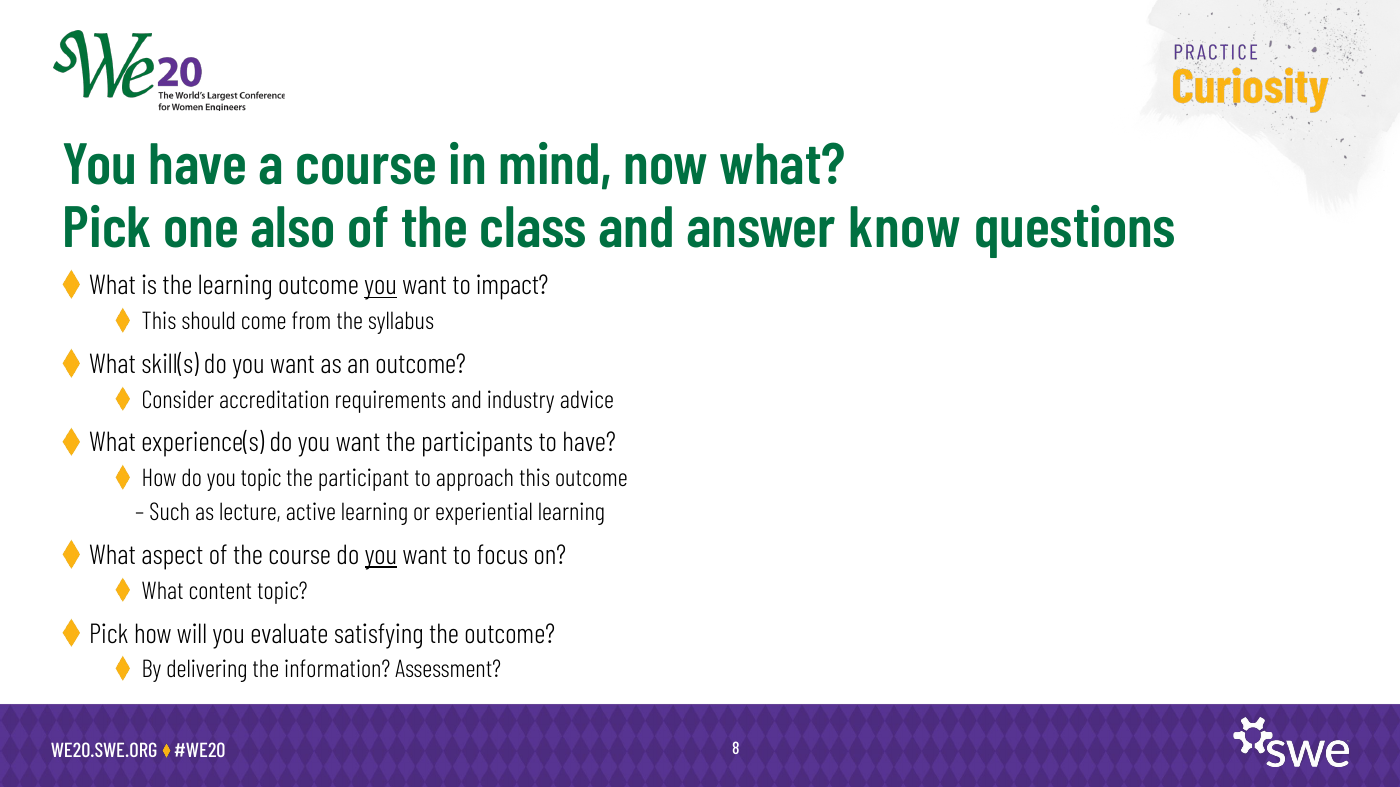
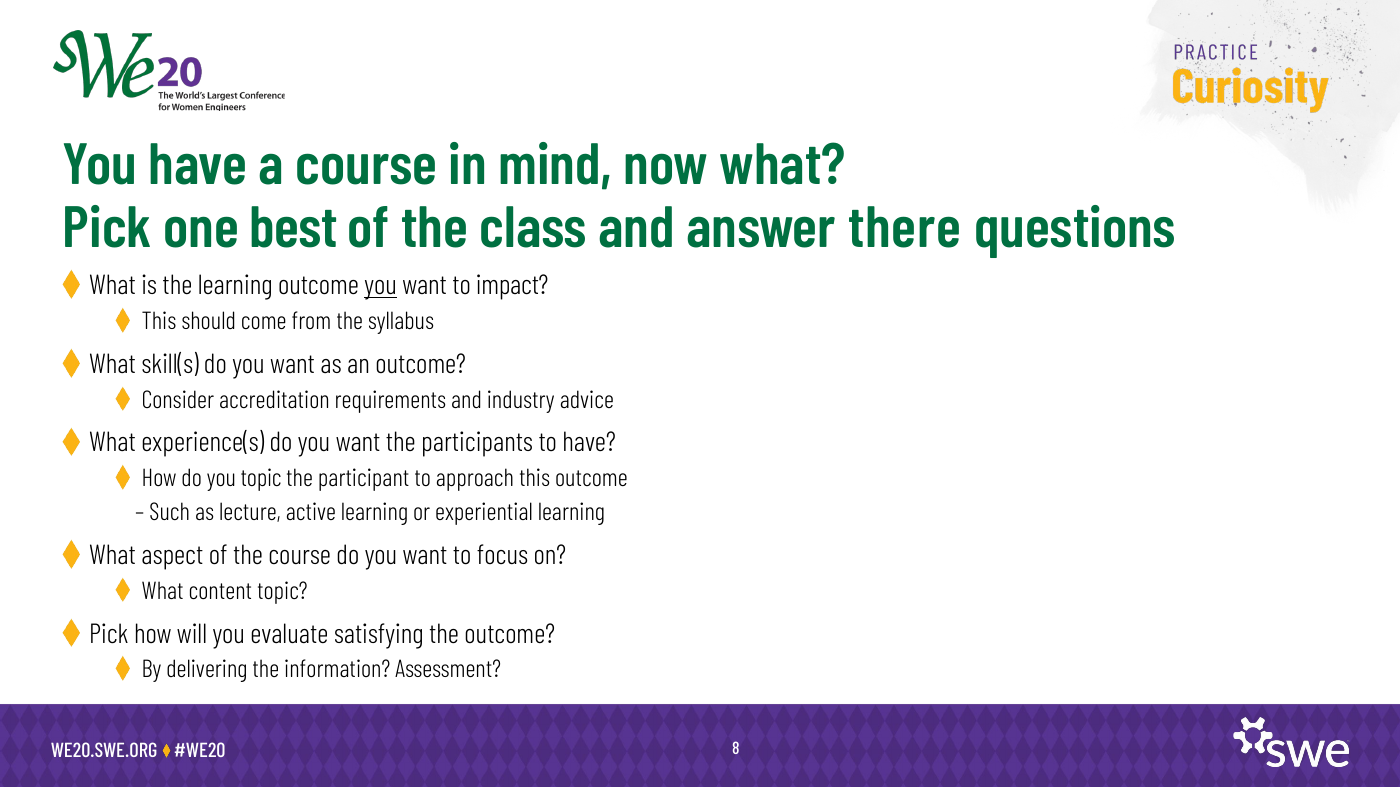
also: also -> best (294, 229)
know: know -> there (905, 229)
you underline: present -> none (381, 556)
